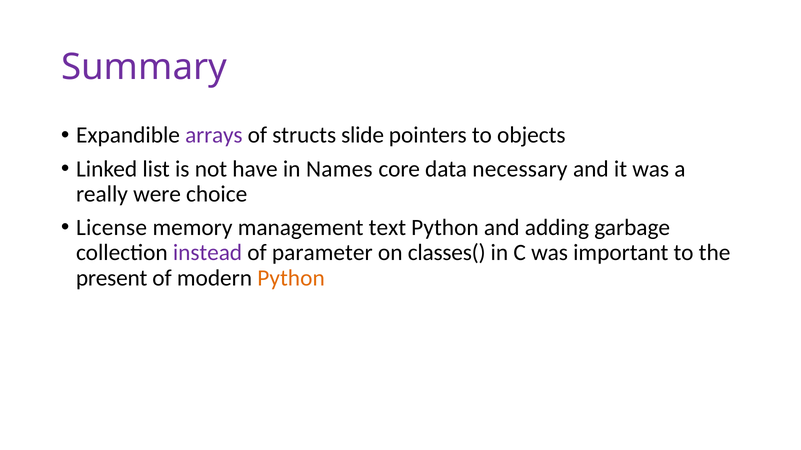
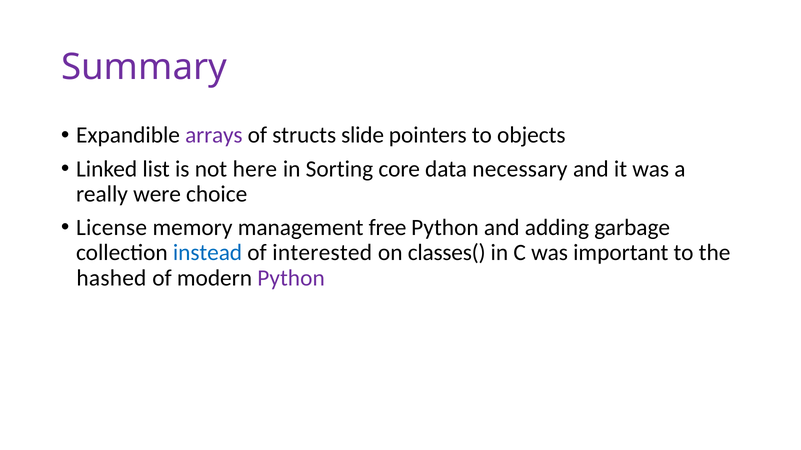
have: have -> here (255, 169)
Names: Names -> Sorting (339, 169)
text: text -> free (388, 228)
instead colour: purple -> blue (208, 253)
parameter: parameter -> interested (322, 253)
present: present -> hashed (111, 278)
Python colour: orange -> purple (291, 278)
